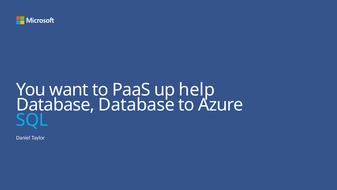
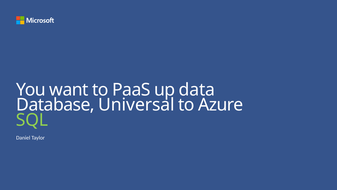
help: help -> data (197, 89)
Database Database: Database -> Universal (136, 105)
SQL colour: light blue -> light green (32, 120)
